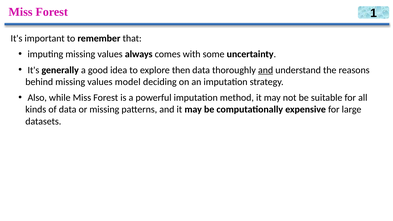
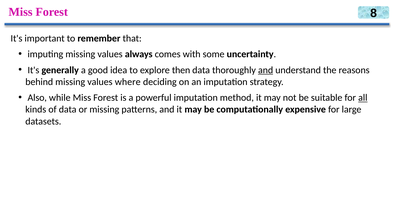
1: 1 -> 8 (374, 13)
model: model -> where (128, 82)
all underline: none -> present (363, 98)
